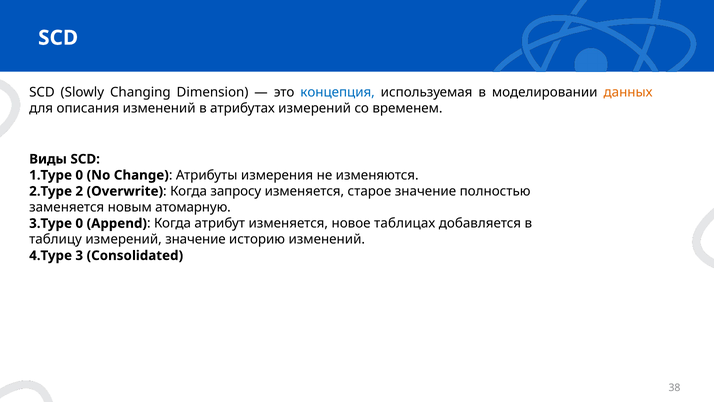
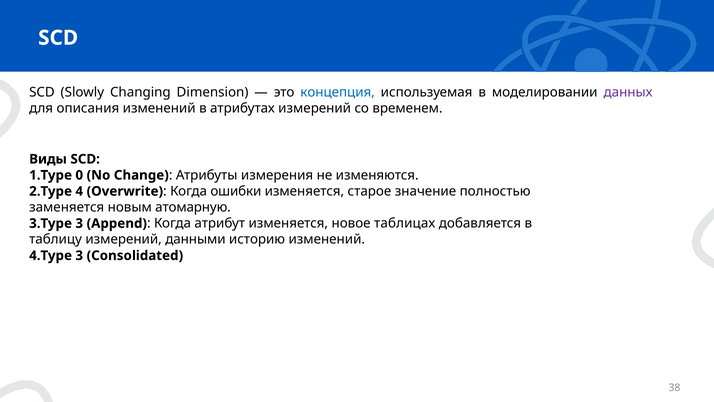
данных colour: orange -> purple (628, 92)
2: 2 -> 4 (79, 191)
запросу: запросу -> ошибки (236, 191)
0: 0 -> 3 (79, 223)
измерений значение: значение -> данными (195, 239)
